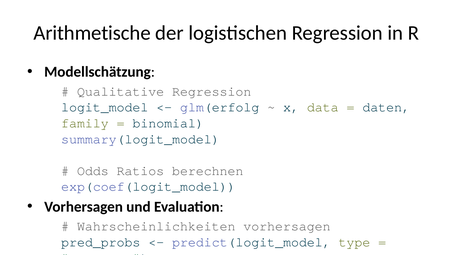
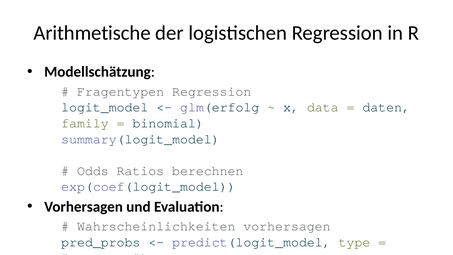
Qualitative: Qualitative -> Fragentypen (121, 91)
